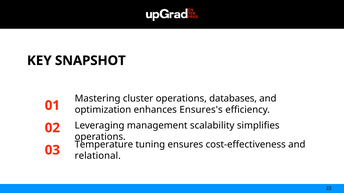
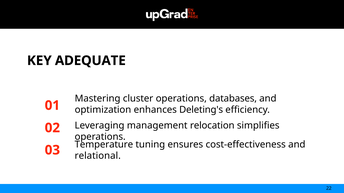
SNAPSHOT: SNAPSHOT -> ADEQUATE (90, 61)
Ensures's: Ensures's -> Deleting's (201, 110)
scalability: scalability -> relocation (212, 126)
